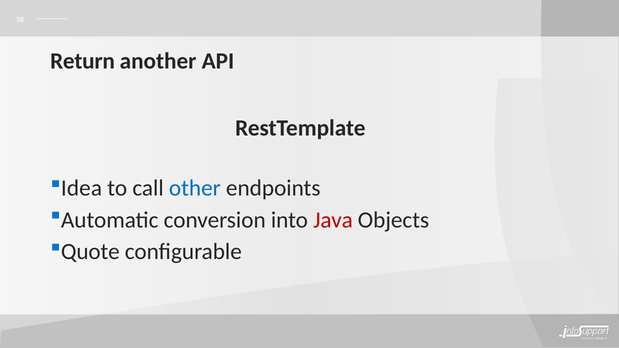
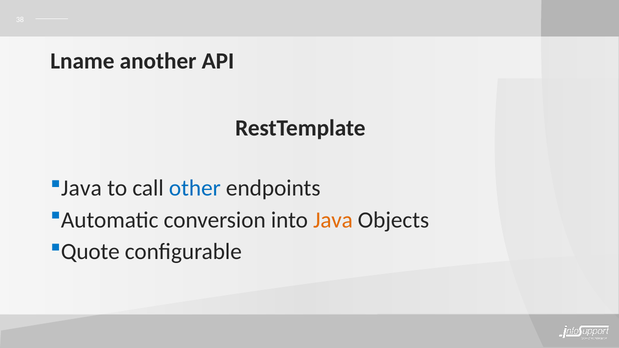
Return: Return -> Lname (82, 61)
Idea: Idea -> Java (81, 188)
Java colour: red -> orange (333, 220)
